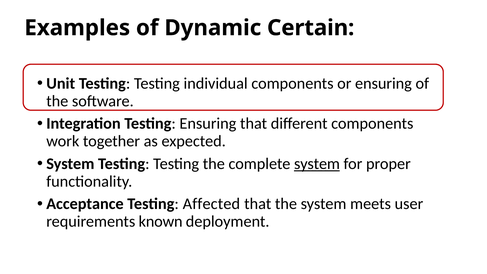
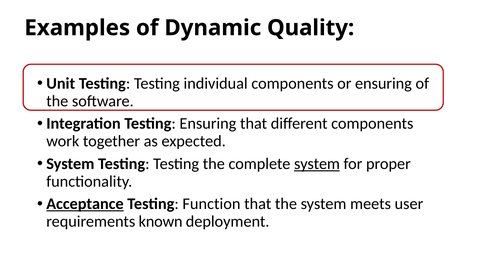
Certain: Certain -> Quality (311, 28)
Acceptance underline: none -> present (85, 204)
Affected: Affected -> Function (211, 204)
